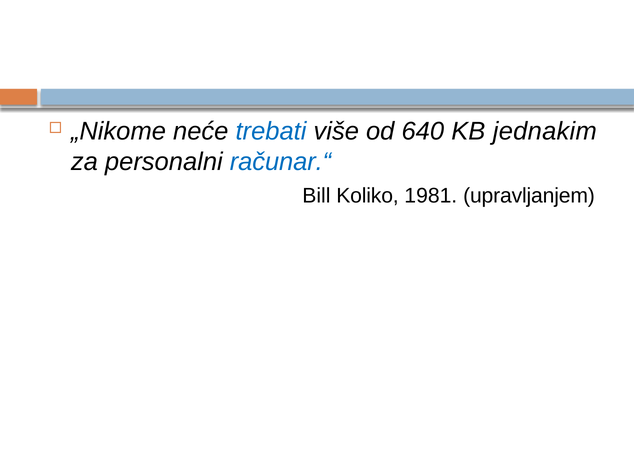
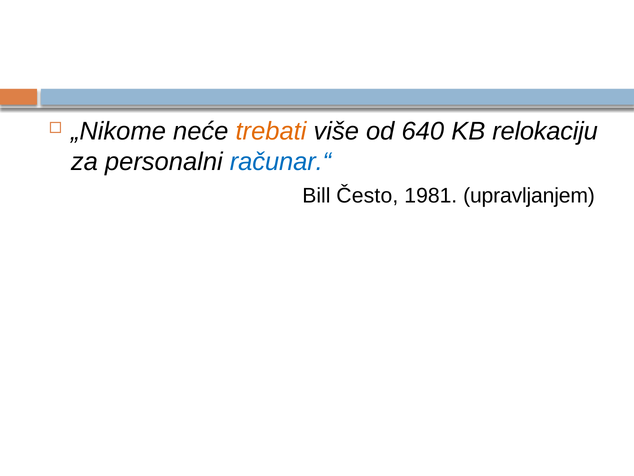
trebati colour: blue -> orange (271, 131)
jednakim: jednakim -> relokaciju (545, 131)
Koliko: Koliko -> Često (367, 196)
